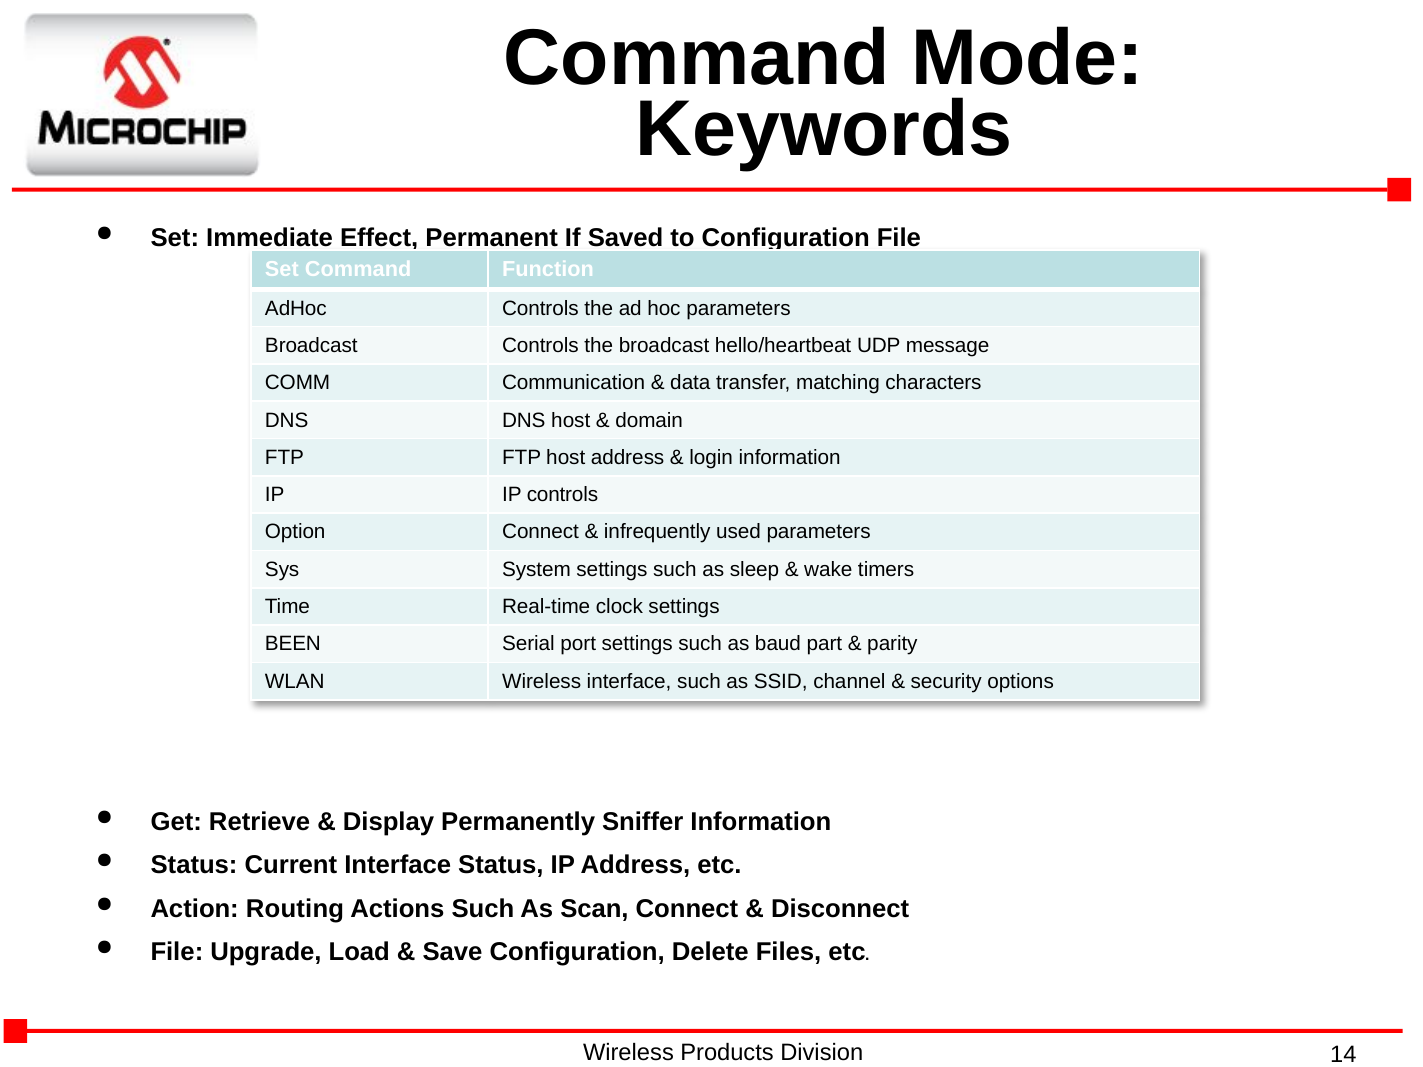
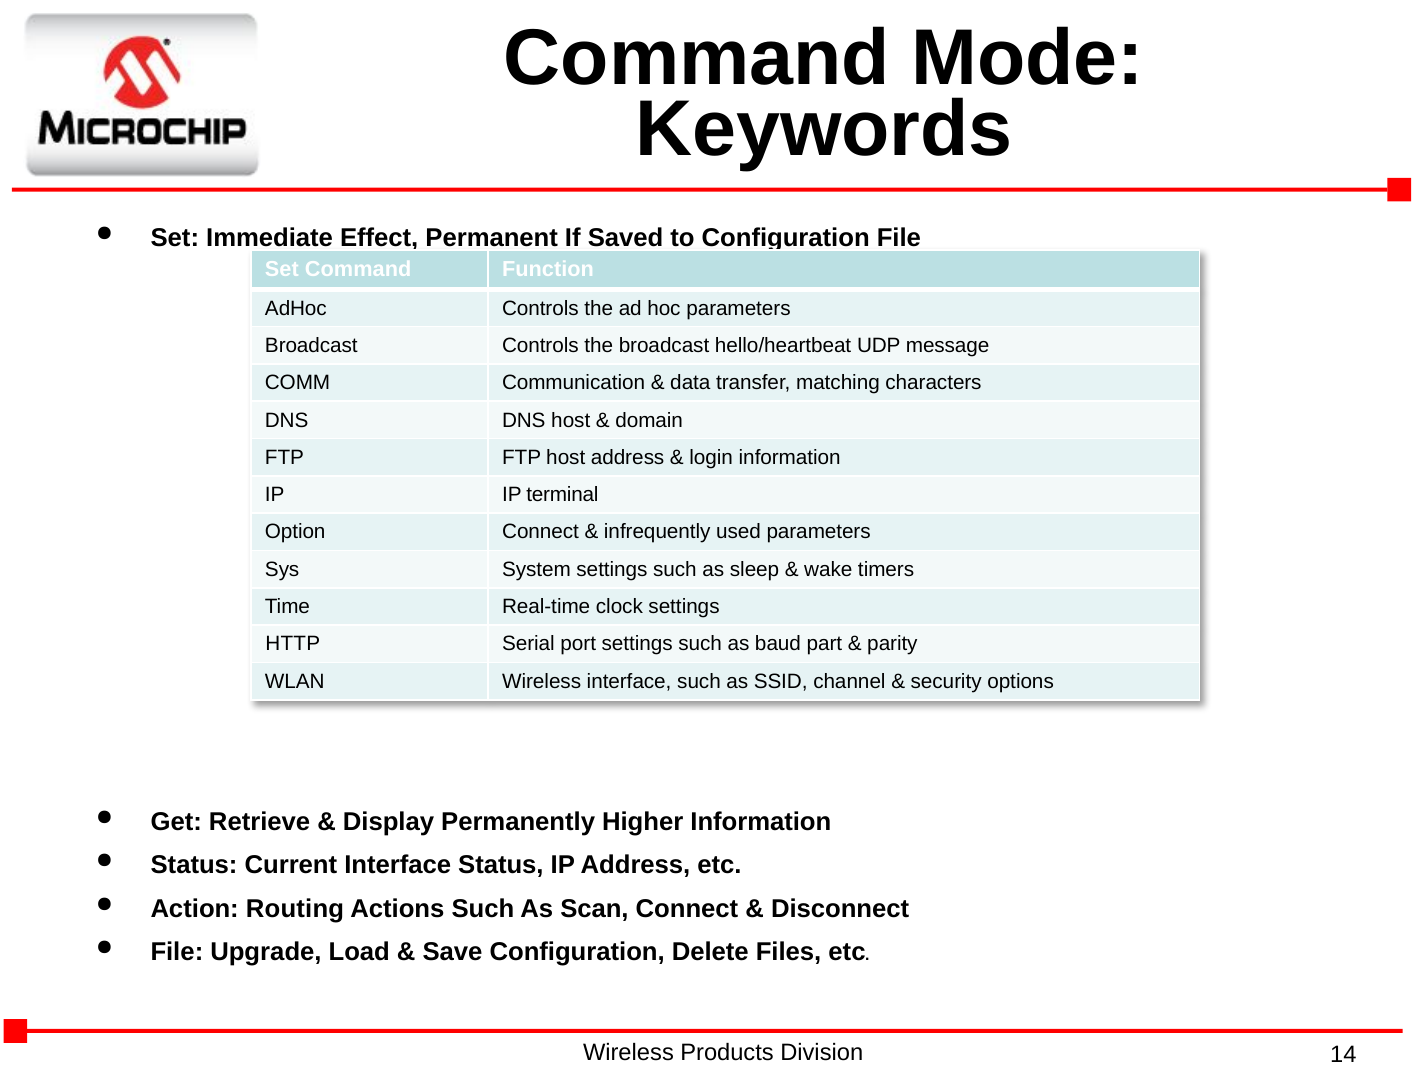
IP controls: controls -> terminal (562, 495)
BEEN: BEEN -> HTTP (293, 644)
Sniffer: Sniffer -> Higher (643, 822)
